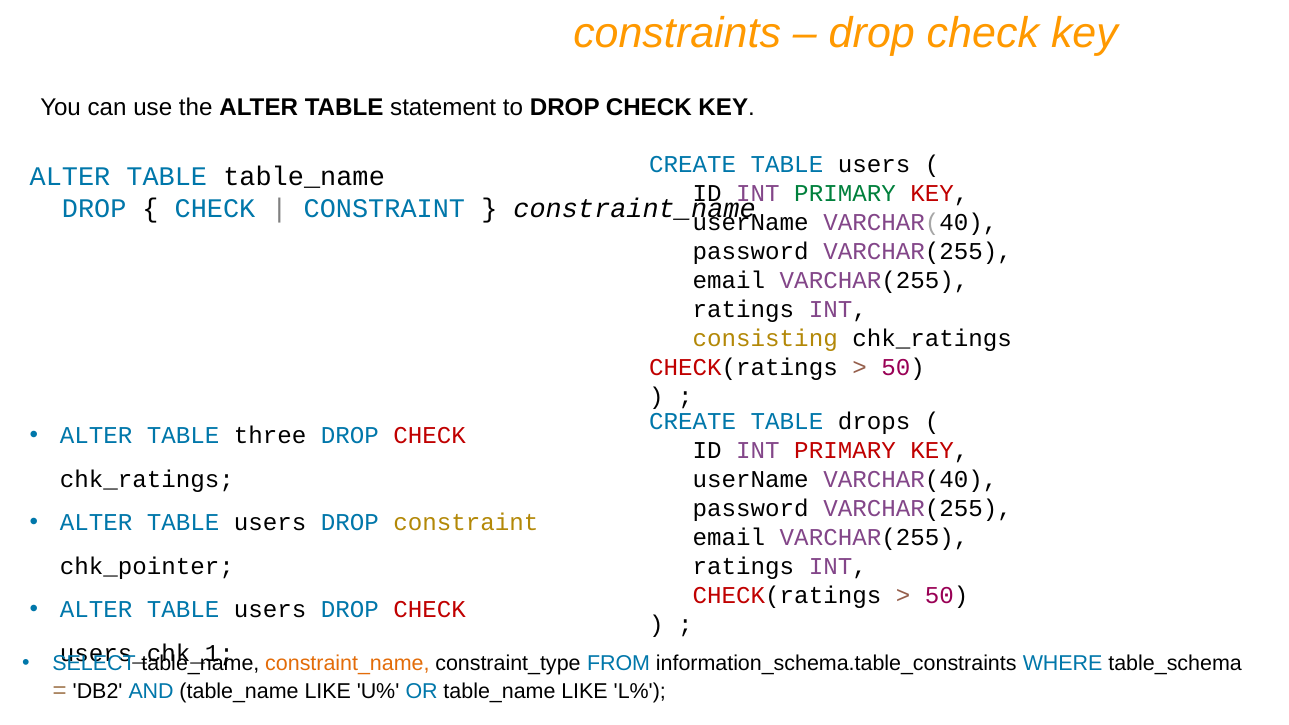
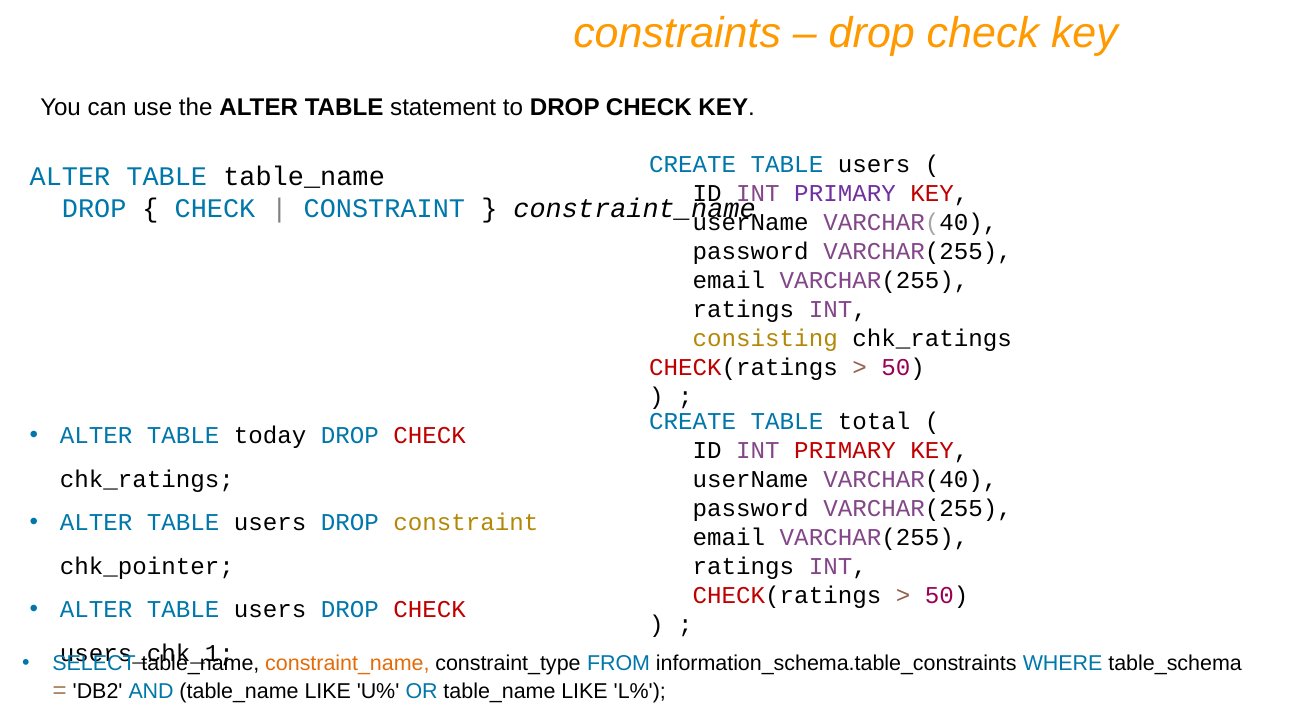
PRIMARY colour: green -> purple (845, 194)
drops: drops -> total (874, 422)
three: three -> today (270, 436)
